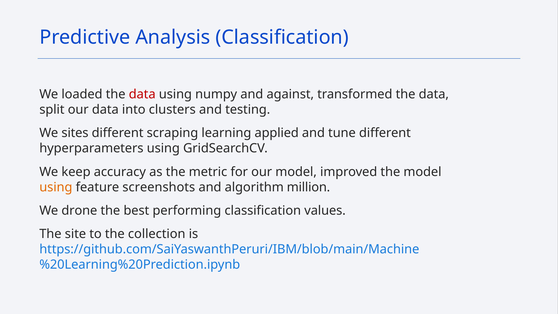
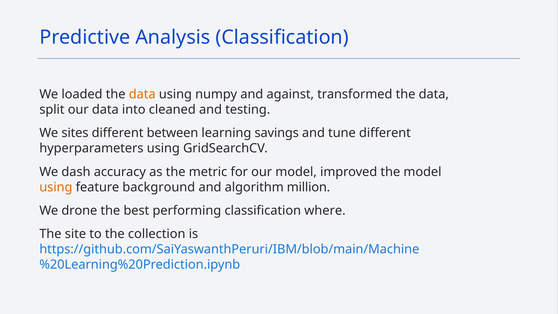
data colour: red -> orange (142, 94)
clusters: clusters -> cleaned (172, 109)
scraping: scraping -> between (172, 133)
applied: applied -> savings (277, 133)
keep: keep -> dash (76, 172)
screenshots: screenshots -> background (159, 187)
values: values -> where (325, 211)
